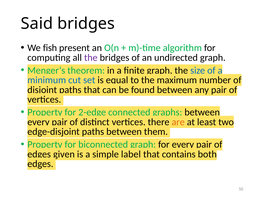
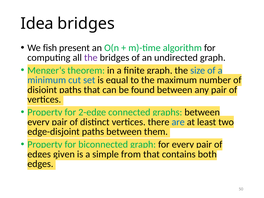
Said: Said -> Idea (37, 24)
are colour: orange -> blue (178, 122)
label: label -> from (131, 154)
